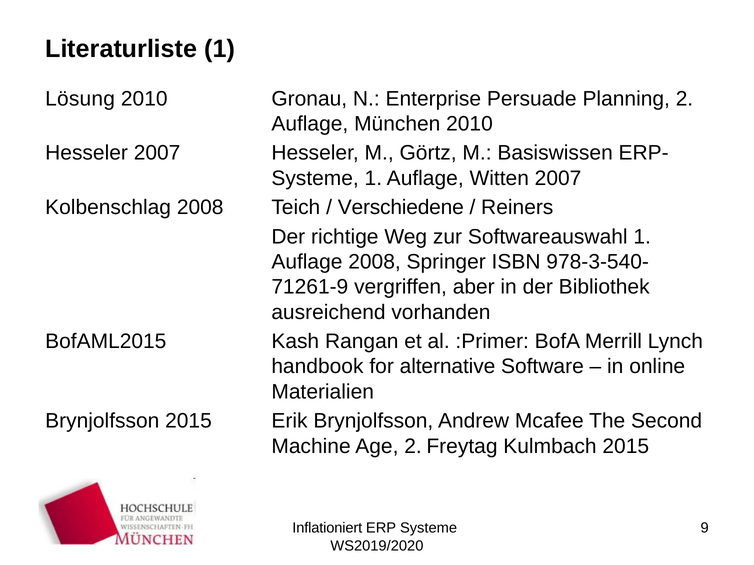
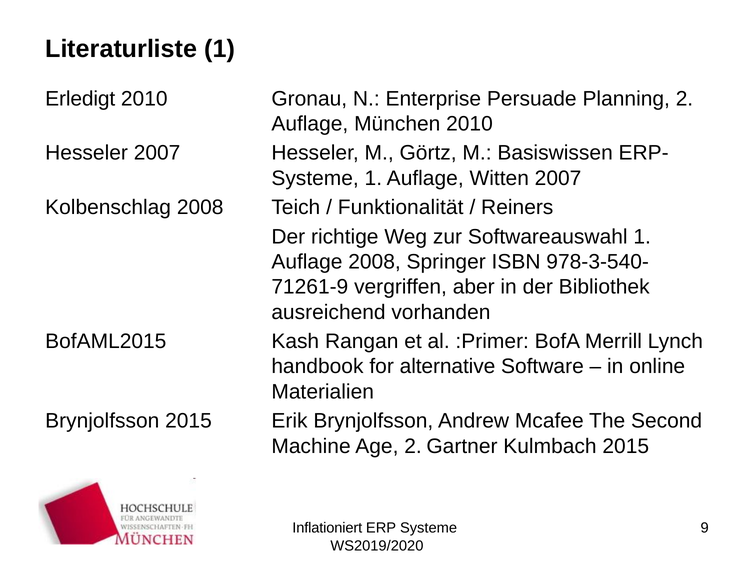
Lösung: Lösung -> Erledigt (80, 99)
Verschiedene: Verschiedene -> Funktionalität (401, 208)
Freytag: Freytag -> Gartner (462, 446)
